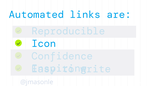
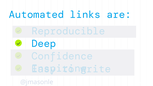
Icon: Icon -> Deep (44, 44)
